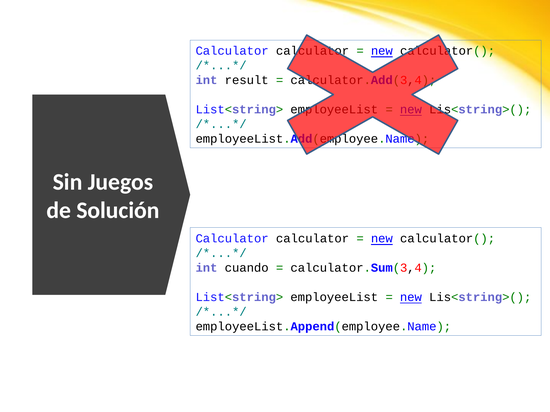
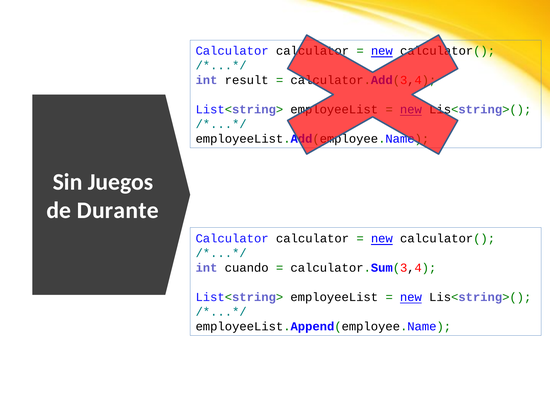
Solución: Solución -> Durante (118, 211)
